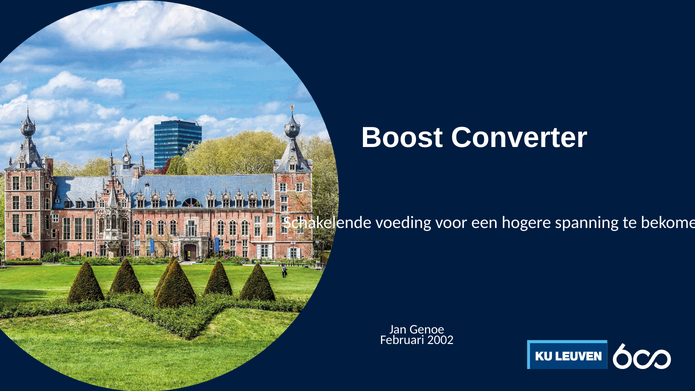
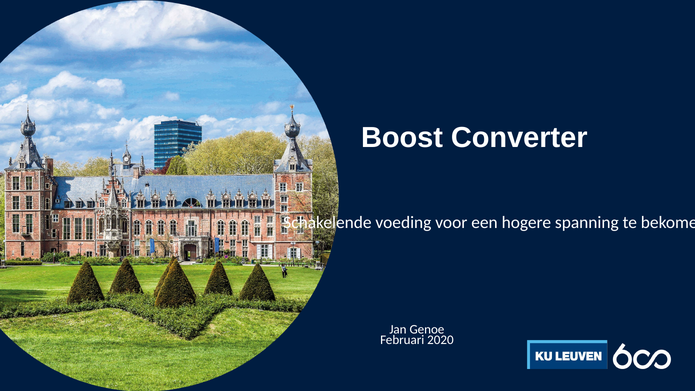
2002: 2002 -> 2020 (440, 340)
